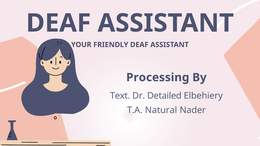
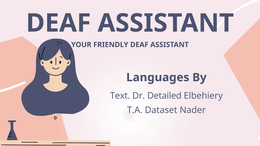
Processing: Processing -> Languages (158, 78)
Natural: Natural -> Dataset (161, 110)
